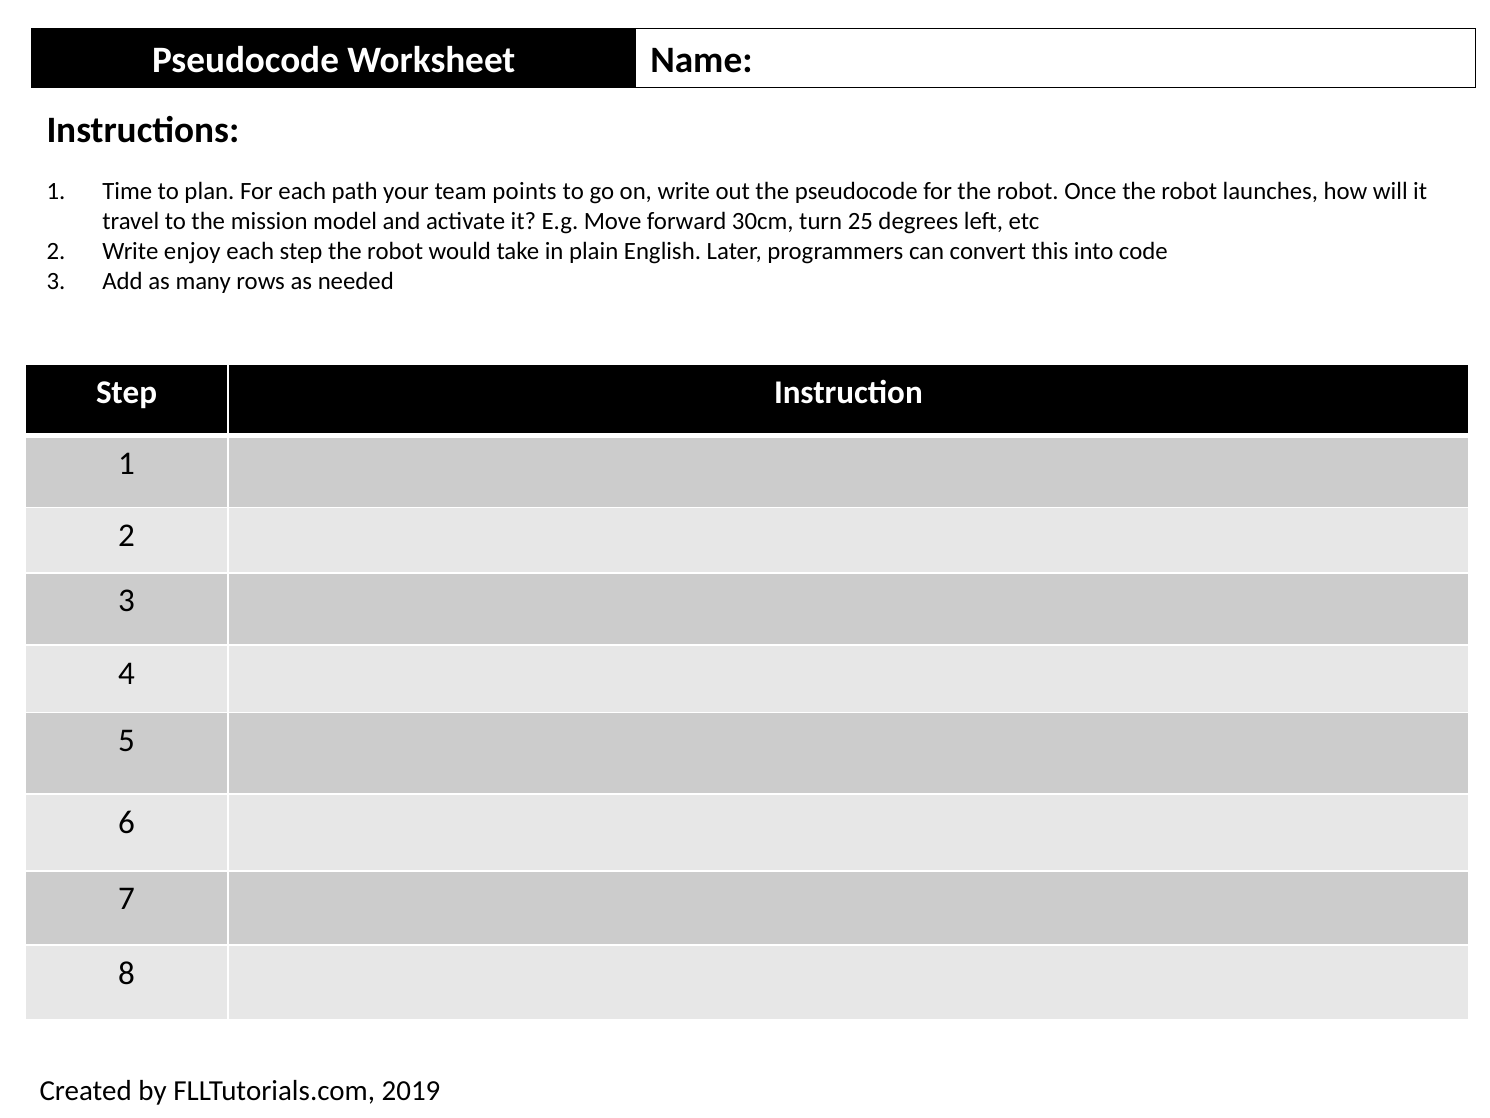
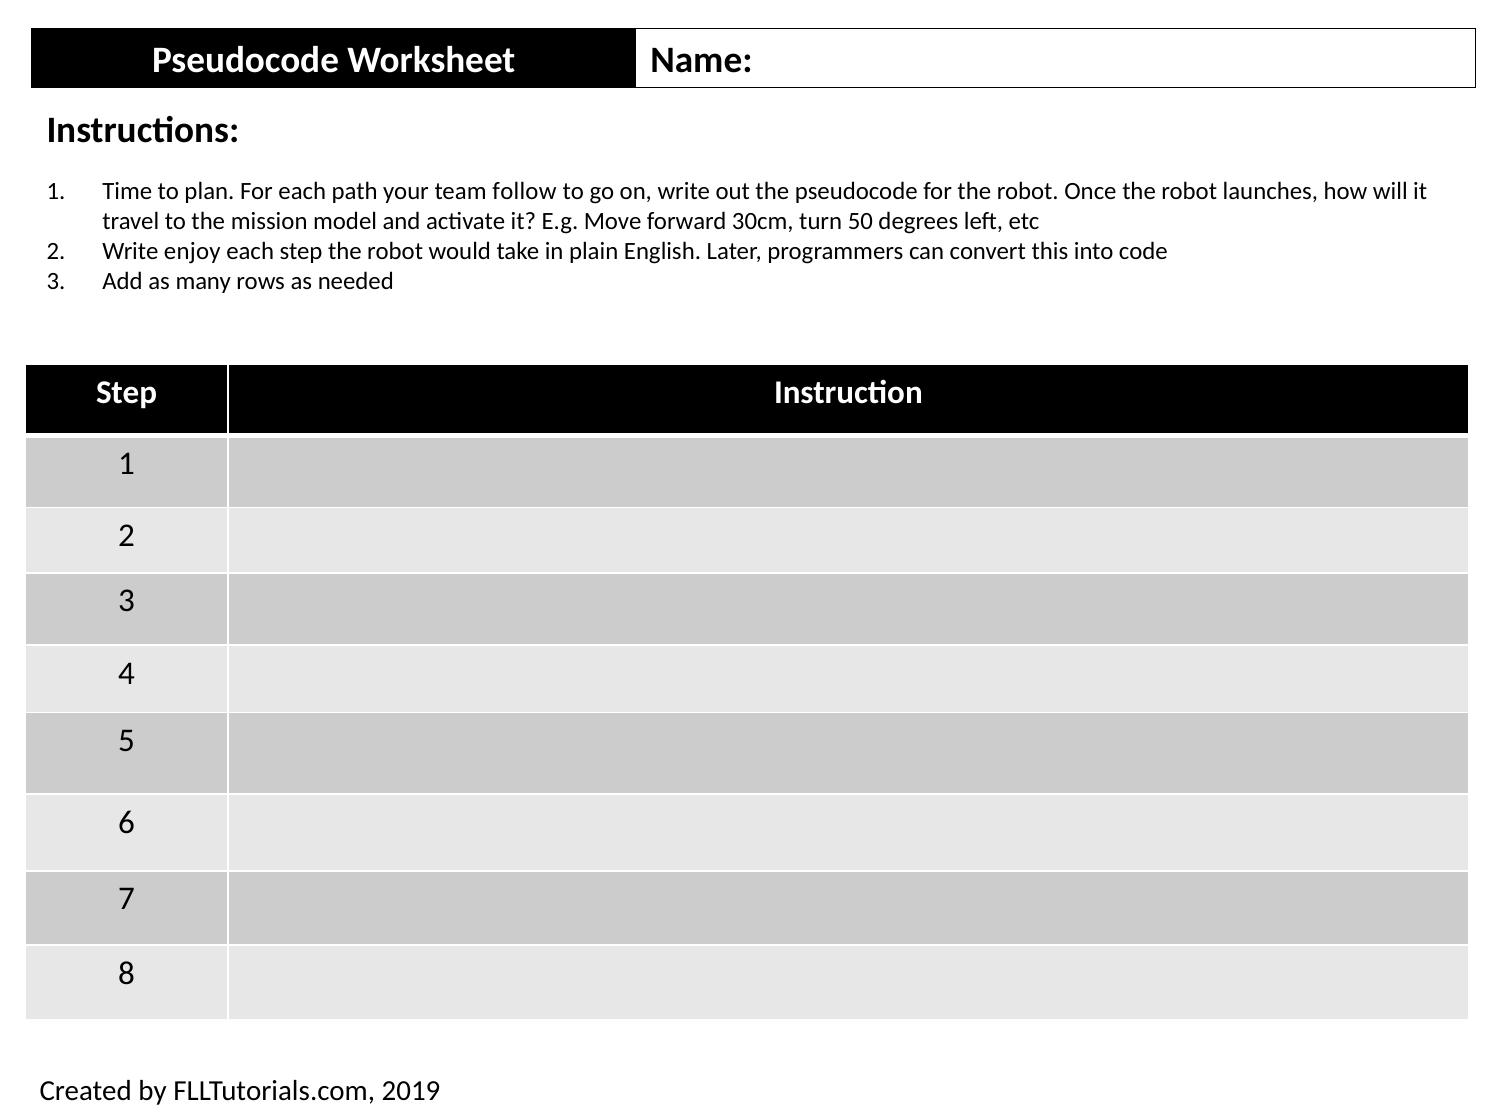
points: points -> follow (524, 192)
25: 25 -> 50 (860, 221)
